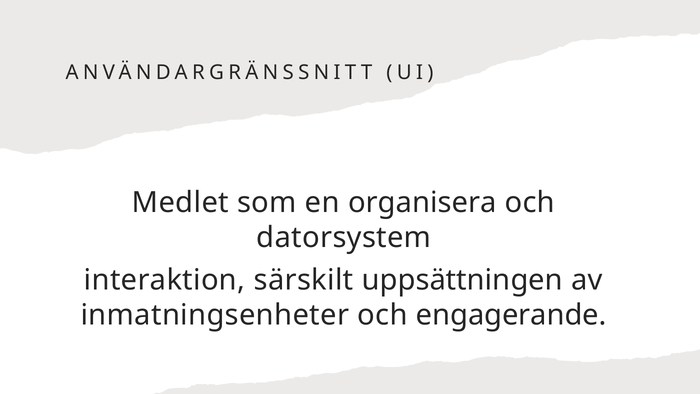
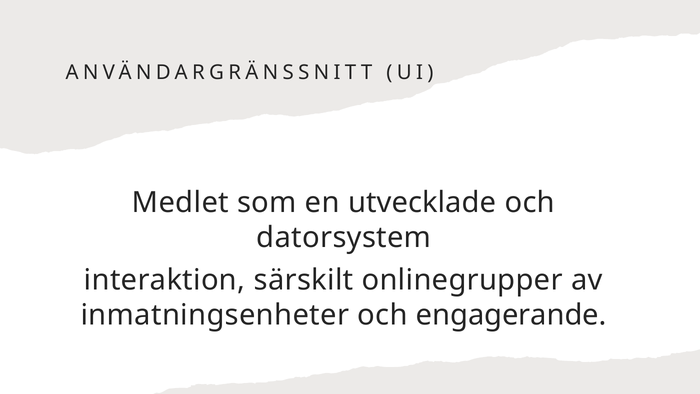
organisera: organisera -> utvecklade (422, 203)
uppsättningen: uppsättningen -> onlinegrupper (462, 280)
